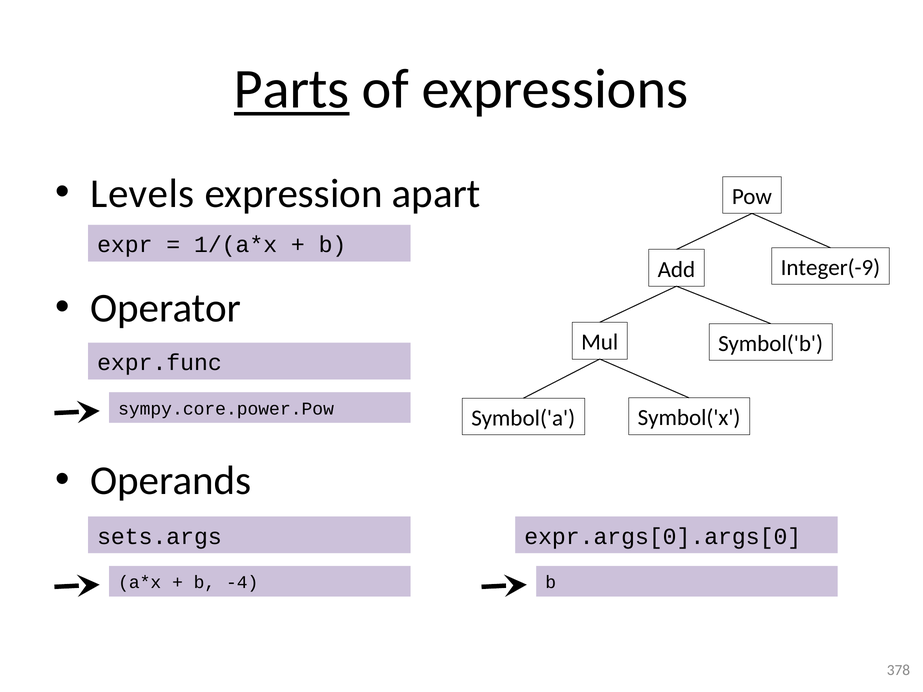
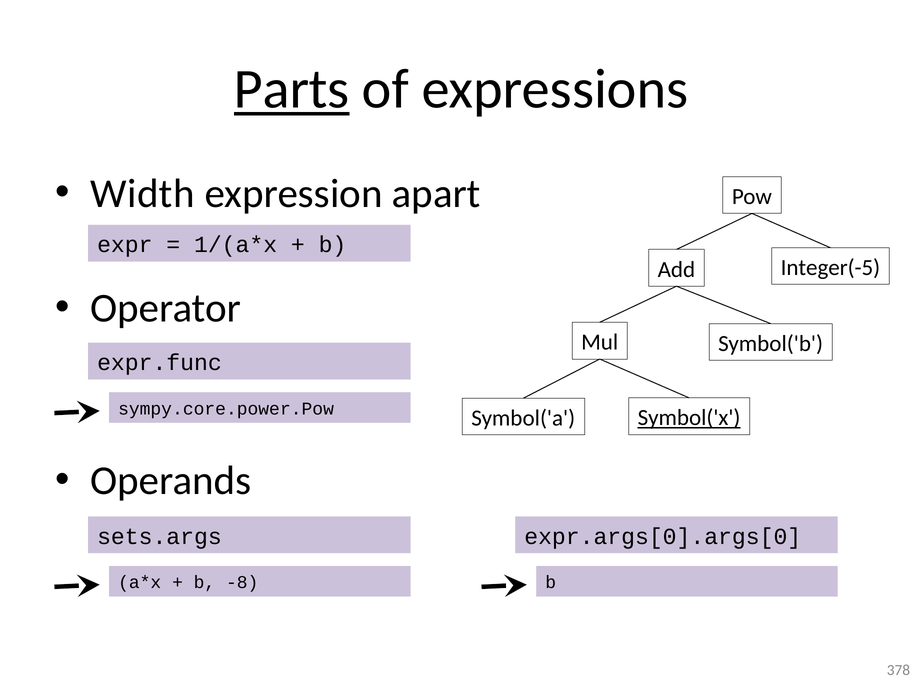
Levels: Levels -> Width (142, 194)
Integer(-9: Integer(-9 -> Integer(-5 (830, 268)
Symbol('x underline: none -> present (689, 418)
-4: -4 -> -8 (242, 583)
